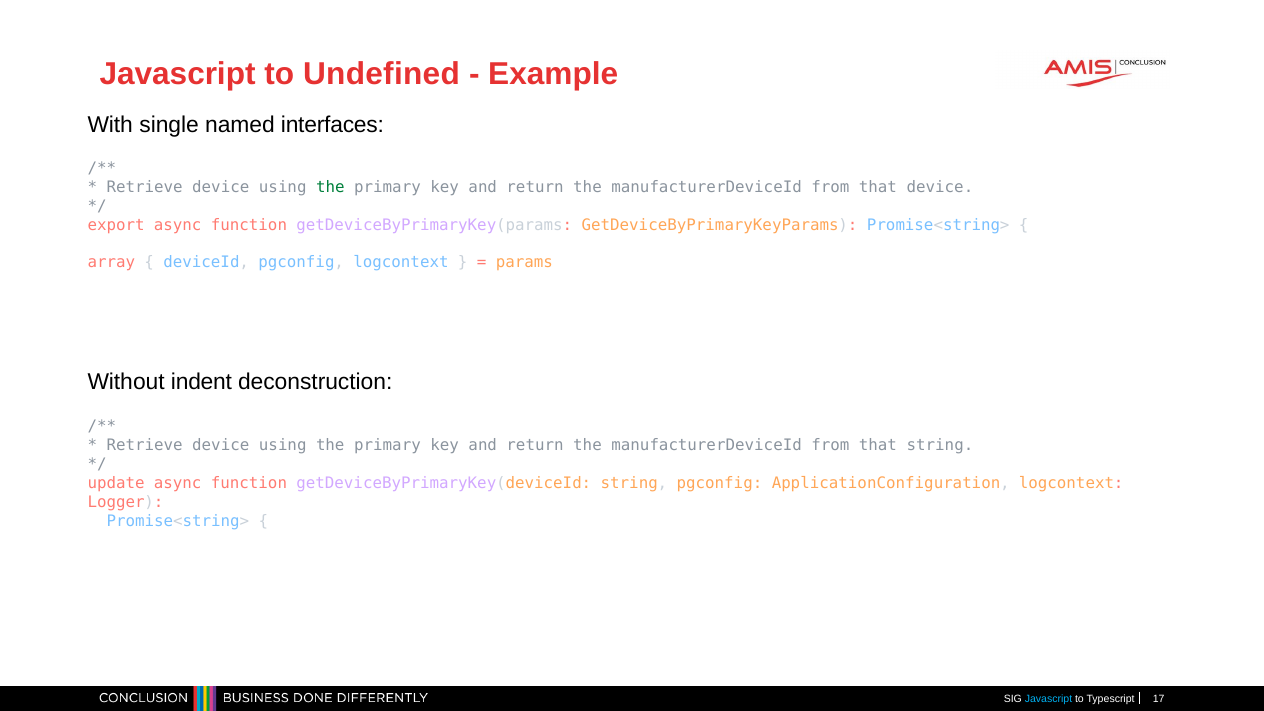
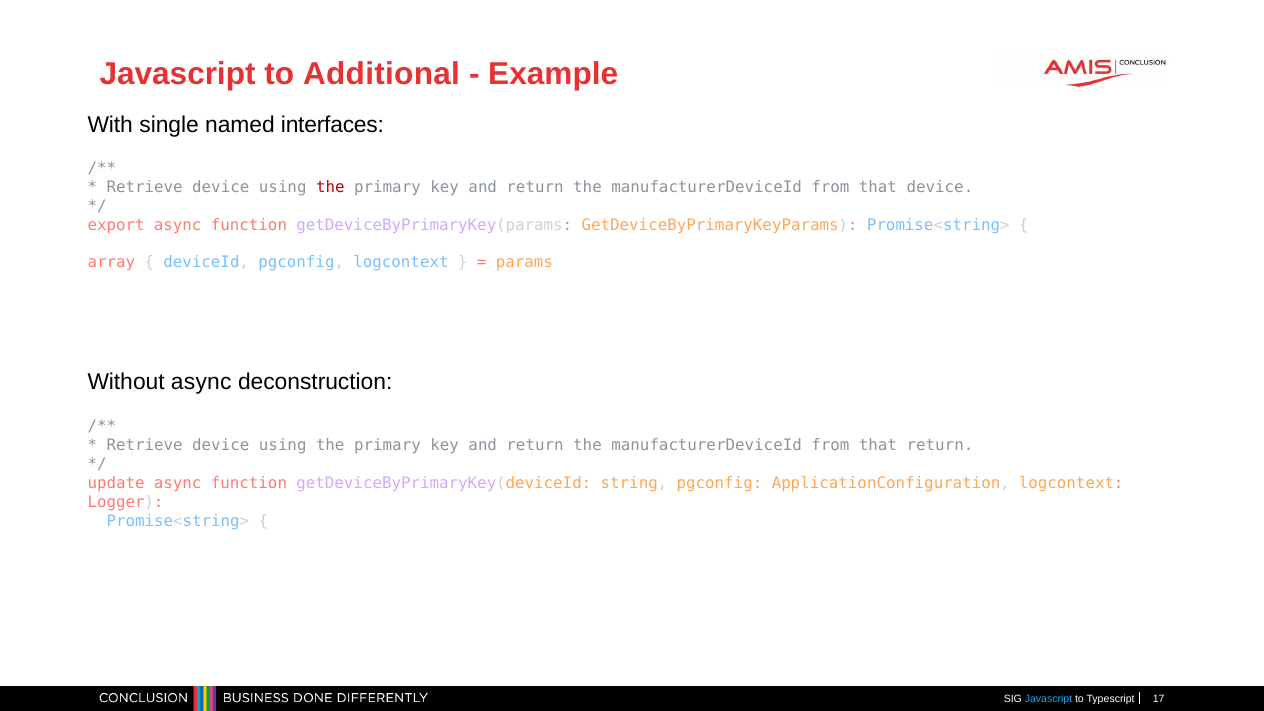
Undefined: Undefined -> Additional (381, 74)
the colour: green -> red (330, 188)
Without indent: indent -> async (201, 382)
that string: string -> return (940, 445)
